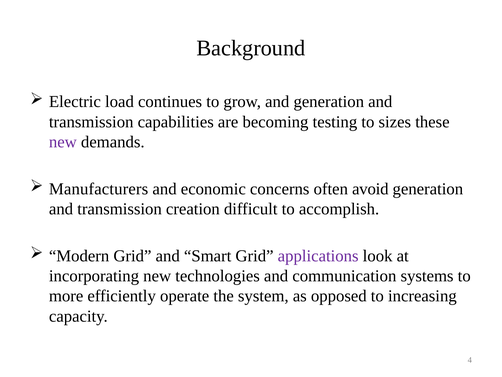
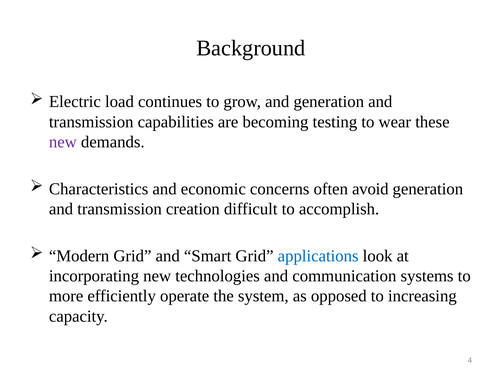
sizes: sizes -> wear (395, 122)
Manufacturers: Manufacturers -> Characteristics (99, 189)
applications colour: purple -> blue (318, 255)
